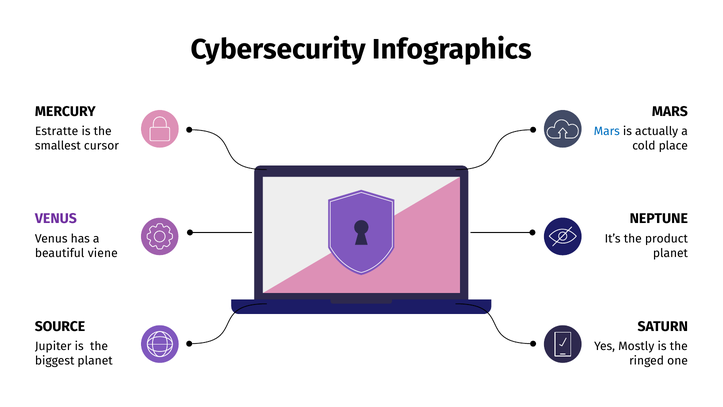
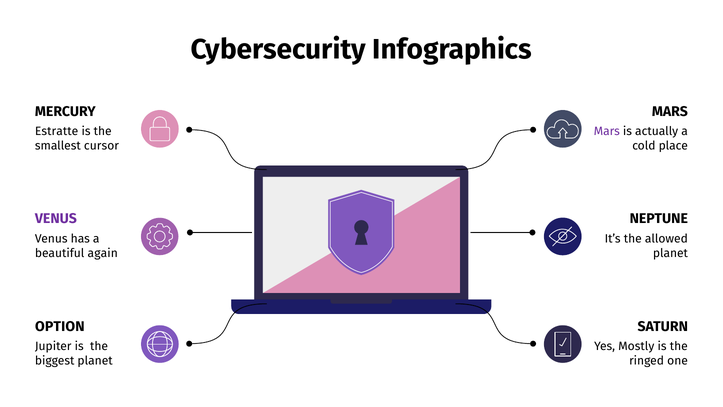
Mars colour: blue -> purple (607, 131)
product: product -> allowed (666, 238)
viene: viene -> again (103, 253)
SOURCE: SOURCE -> OPTION (60, 326)
